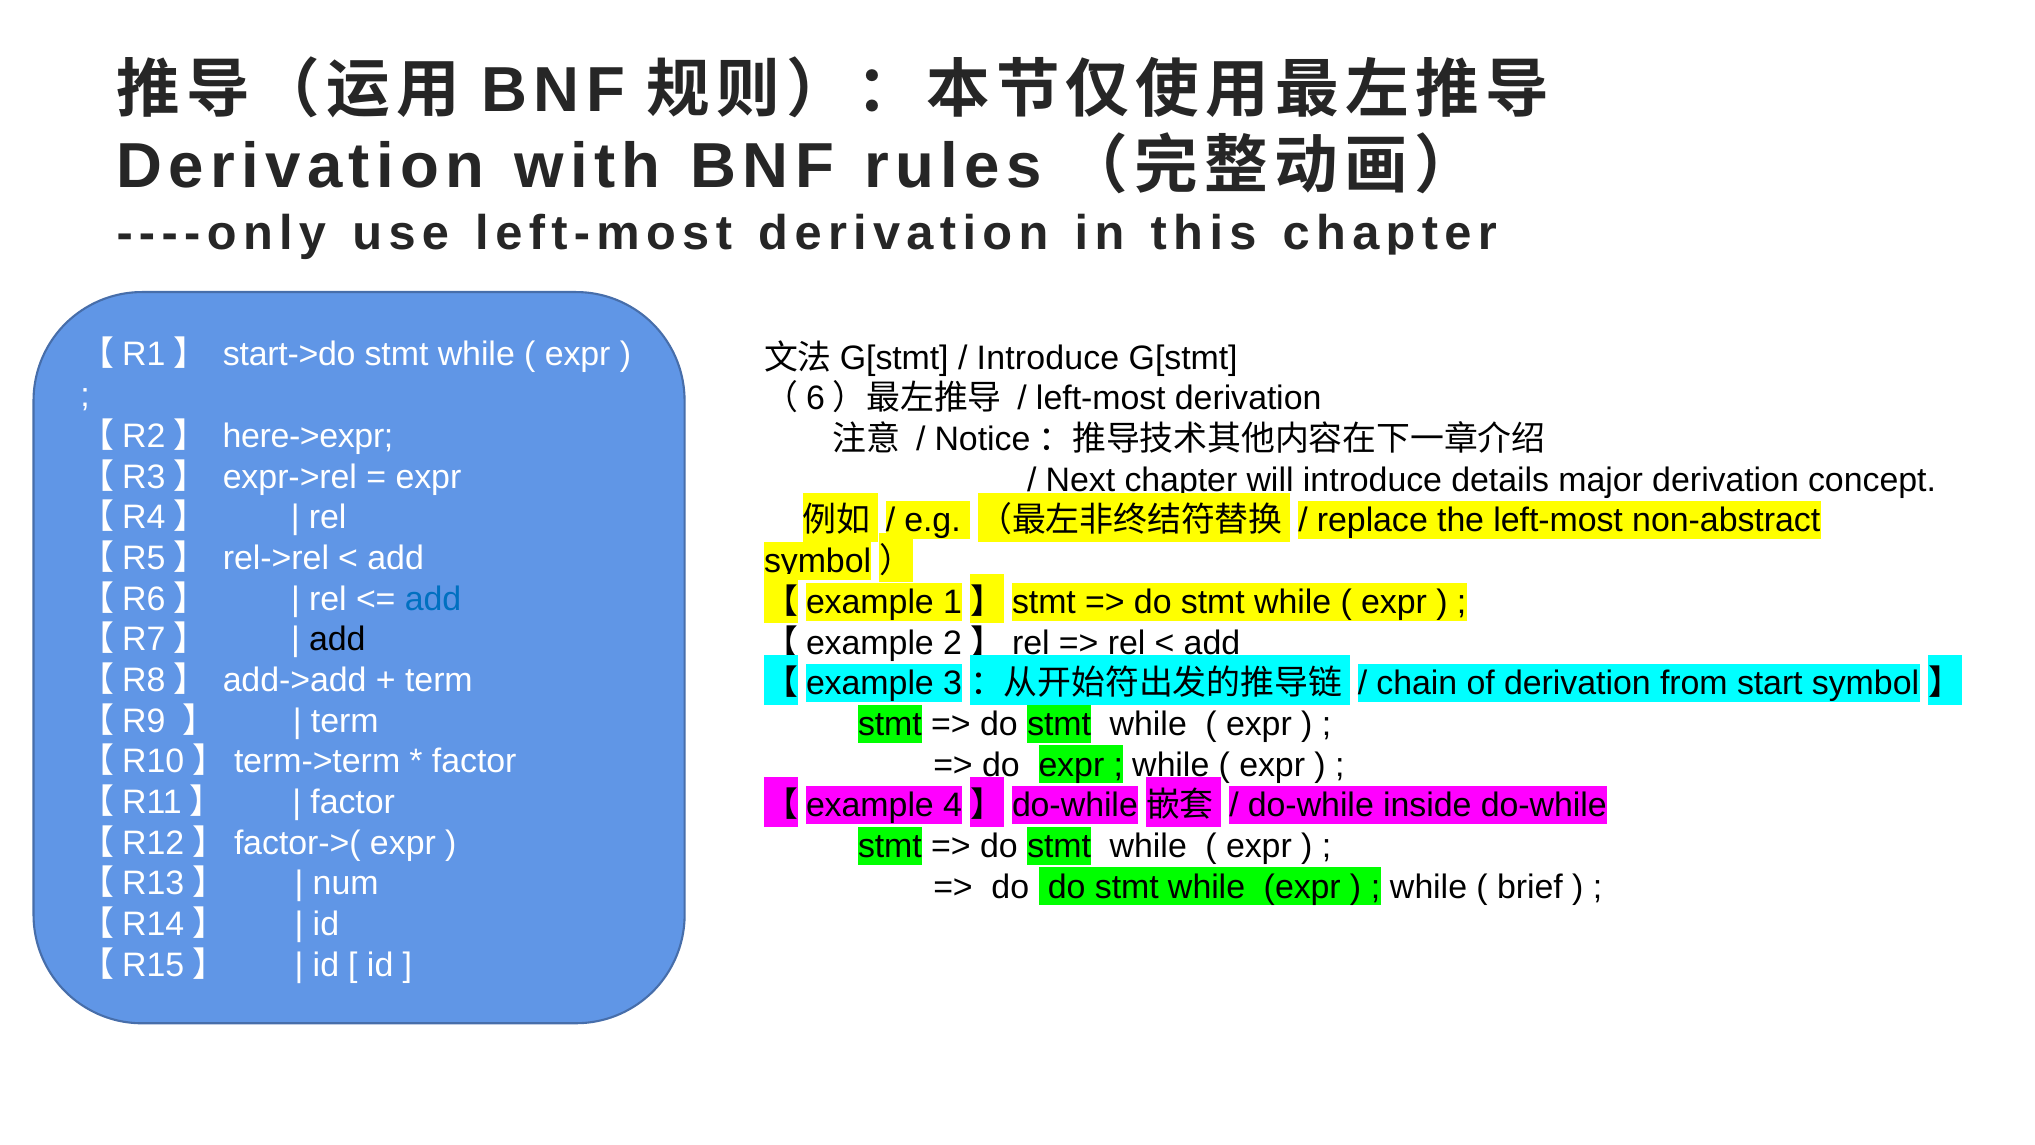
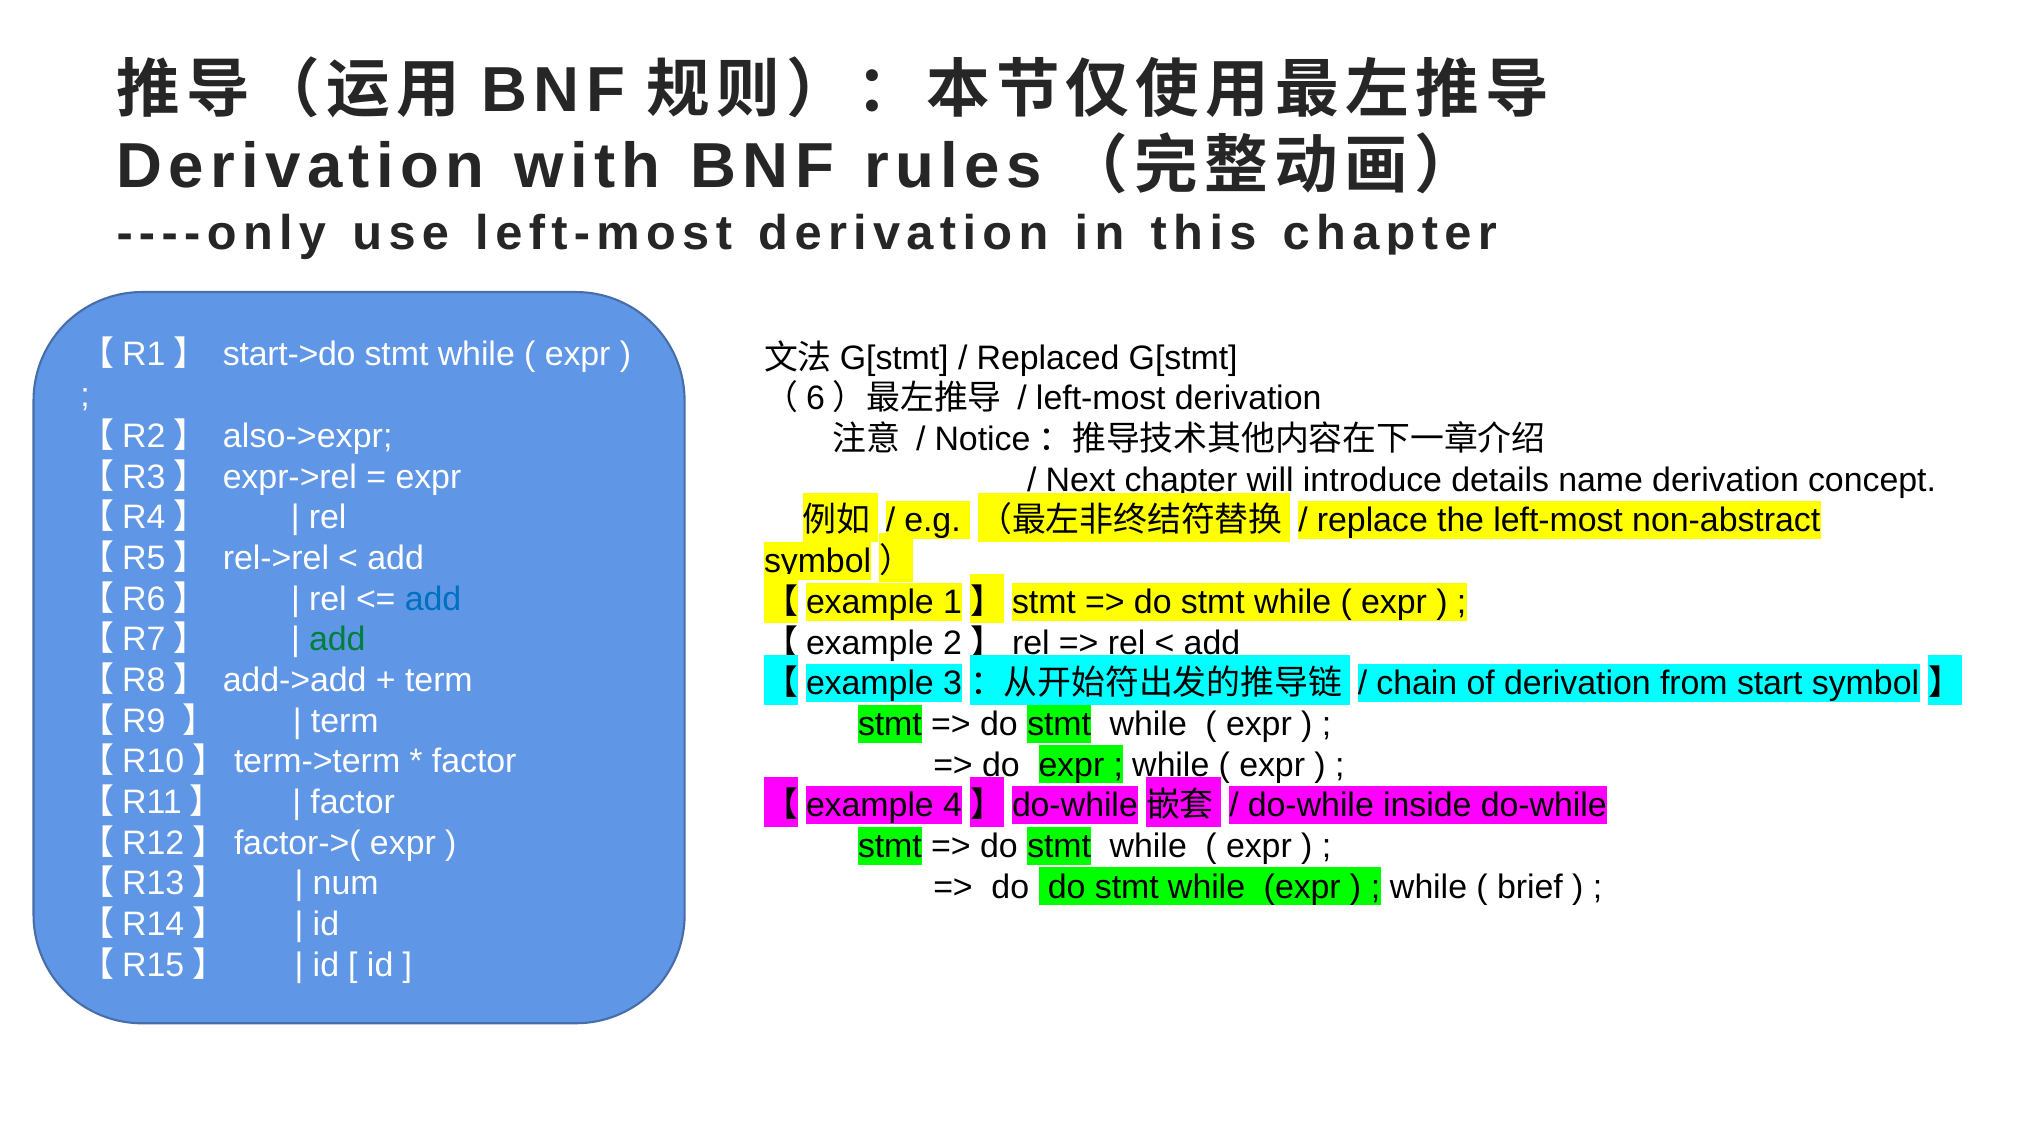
Introduce: Introduce -> Replaced (1048, 358)
here->expr: here->expr -> also->expr (308, 436)
major: major -> name (1601, 480)
add colour: black -> green (337, 639)
